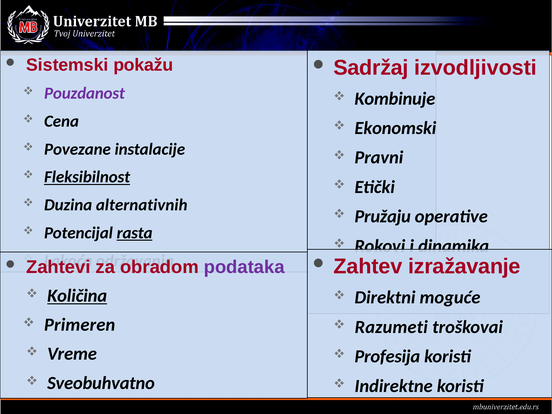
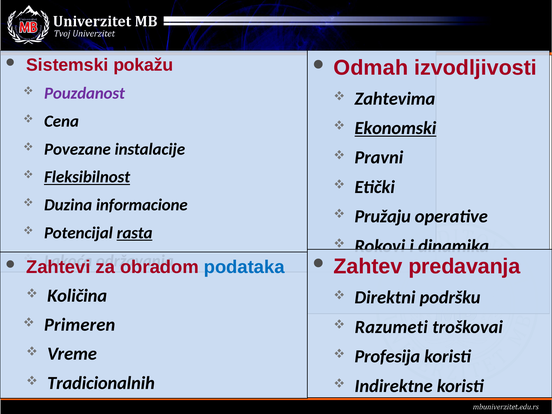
Sadržaj: Sadržaj -> Odmah (371, 68)
Kombinuje: Kombinuje -> Zahtevima (395, 99)
Ekonomski underline: none -> present (395, 128)
alternativnih: alternativnih -> informacione (142, 205)
izražavanje: izražavanje -> predavanja (464, 267)
podataka colour: purple -> blue (244, 267)
Količina underline: present -> none (77, 296)
moguće: moguće -> podršku (450, 298)
Sveobuhvatno: Sveobuhvatno -> Tradicionalnih (101, 383)
